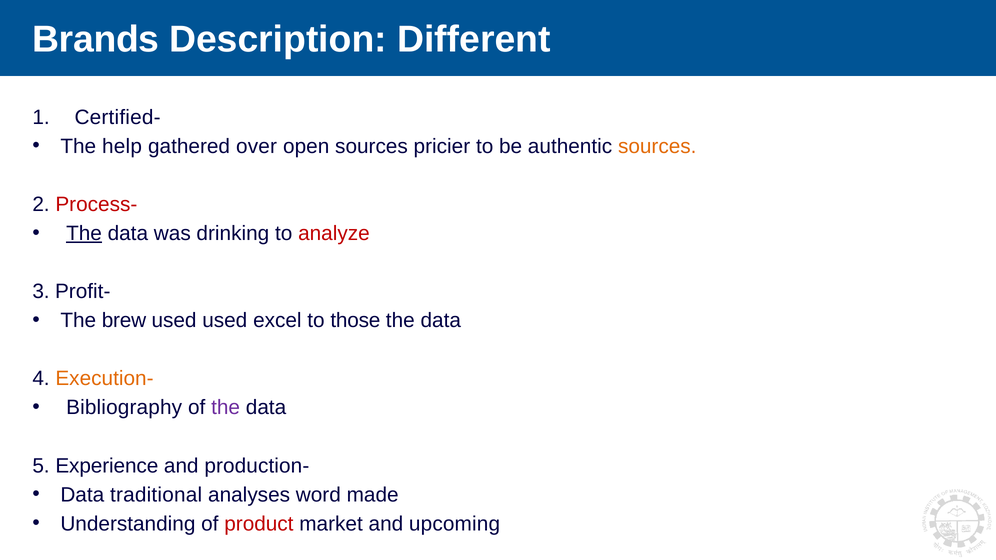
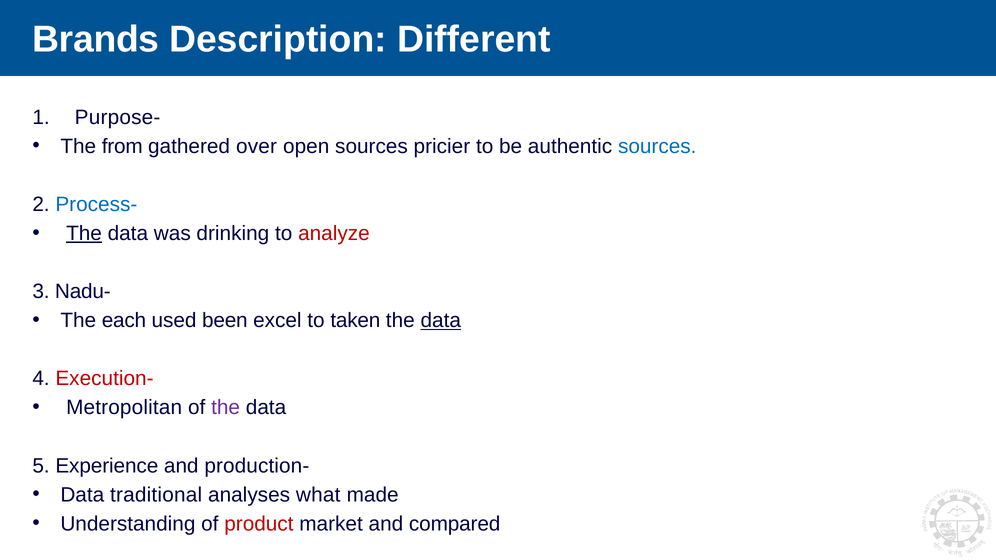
Certified-: Certified- -> Purpose- (118, 117)
help: help -> from (122, 146)
sources colour: orange -> blue (657, 146)
Process- colour: red -> blue (96, 204)
Profit-: Profit- -> Nadu- (83, 292)
brew: brew -> each (124, 321)
used used: used -> been (225, 321)
those: those -> taken (355, 321)
data underline: none -> present (441, 321)
Execution- colour: orange -> red (104, 379)
Bibliography: Bibliography -> Metropolitan (124, 408)
word: word -> what (318, 495)
upcoming: upcoming -> compared (455, 524)
